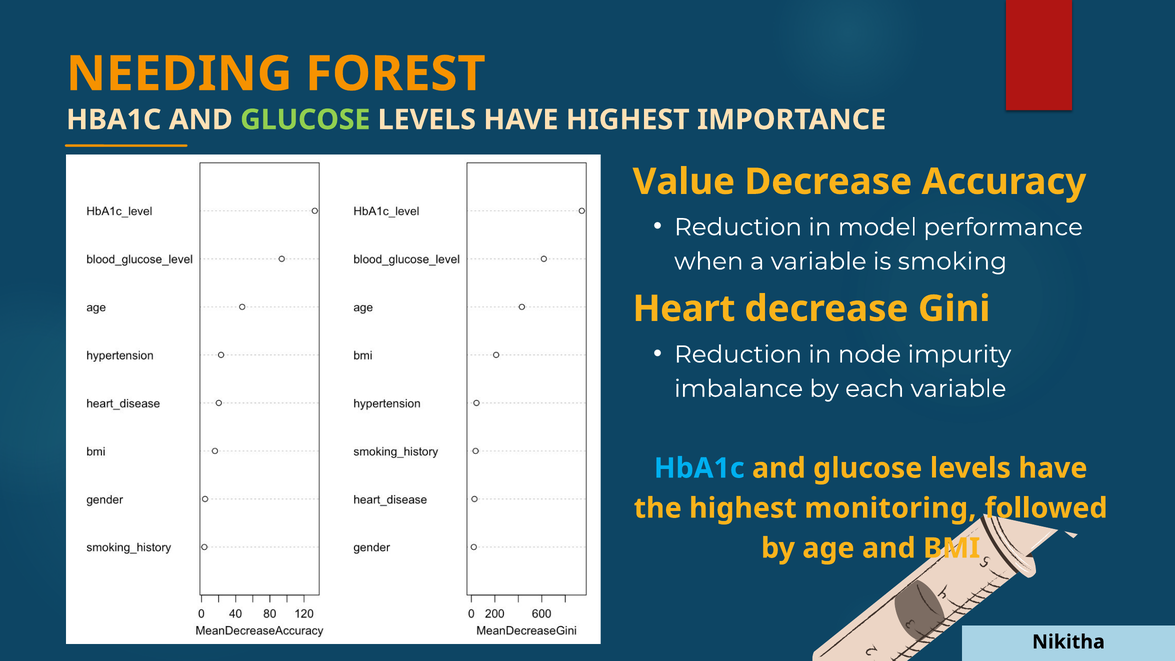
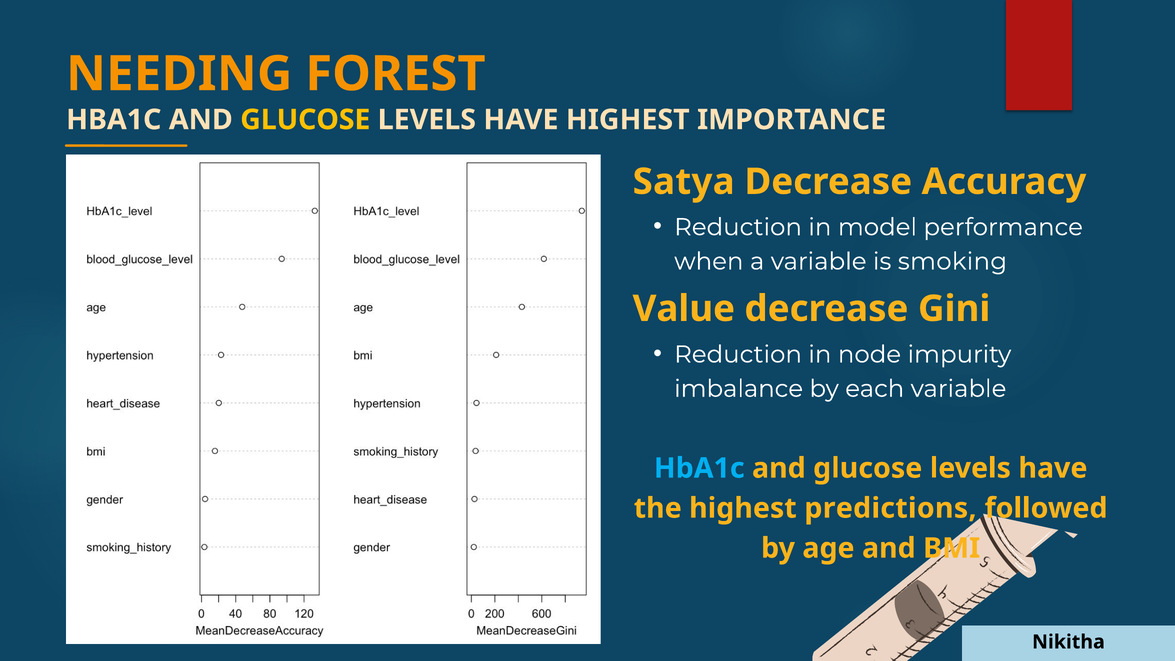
GLUCOSE colour: light green -> yellow (305, 120)
Value: Value -> Satya (684, 182)
Heart: Heart -> Value (684, 309)
monitoring: monitoring -> predictions (890, 508)
